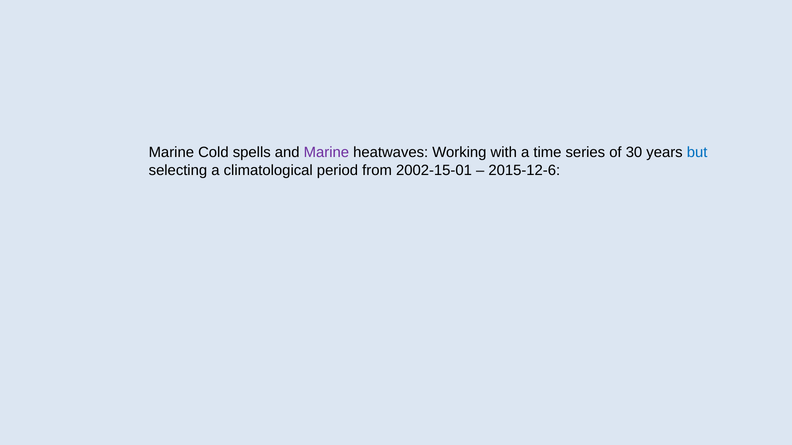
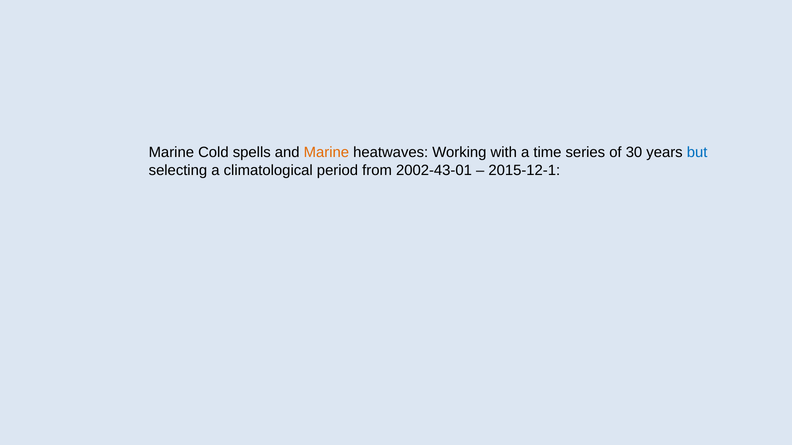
Marine colour: purple -> orange (326, 153)
2002-15-01: 2002-15-01 -> 2002-43-01 (434, 171)
2015-12-6: 2015-12-6 -> 2015-12-1 (524, 171)
